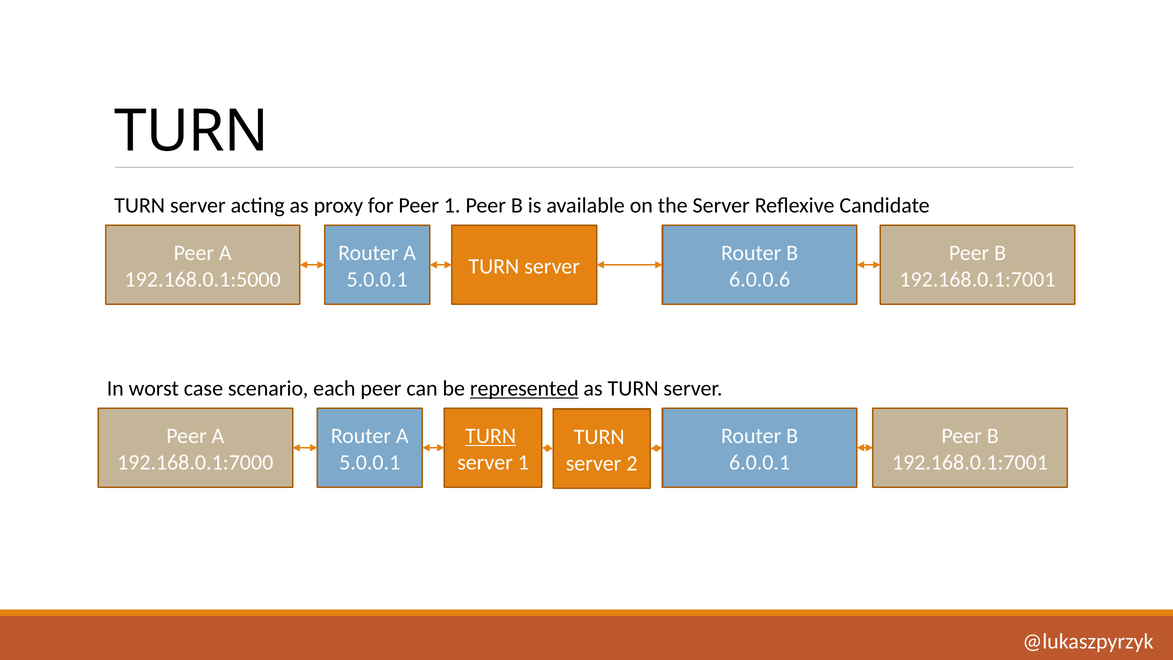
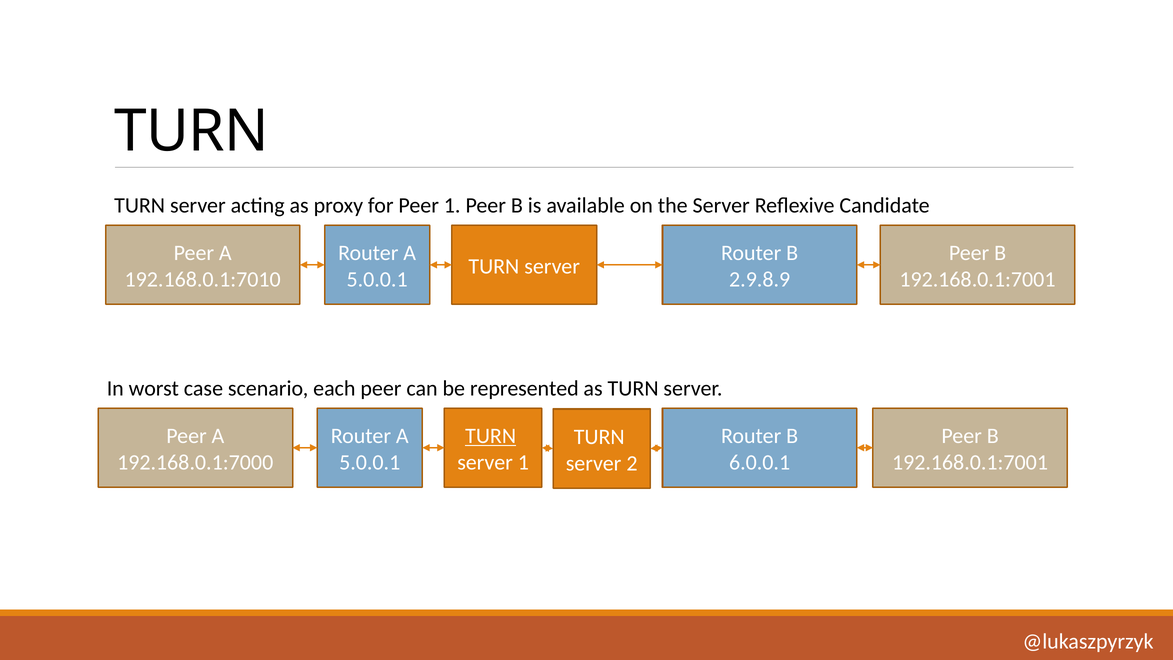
192.168.0.1:5000: 192.168.0.1:5000 -> 192.168.0.1:7010 (203, 279)
6.0.0.6: 6.0.0.6 -> 2.9.8.9 (760, 279)
represented underline: present -> none (524, 388)
